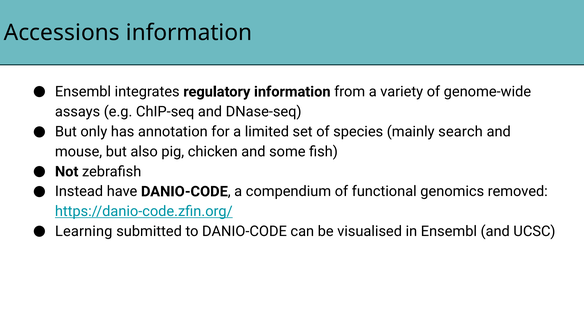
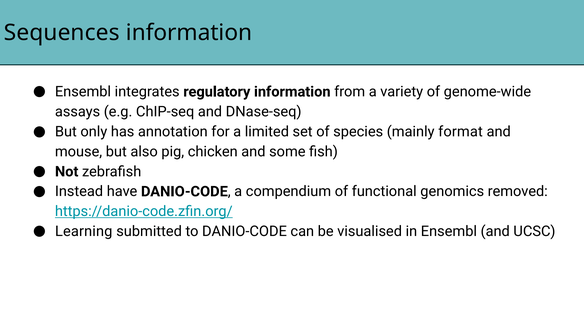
Accessions: Accessions -> Sequences (62, 33)
search: search -> format (461, 132)
